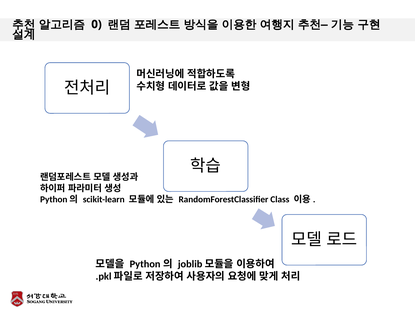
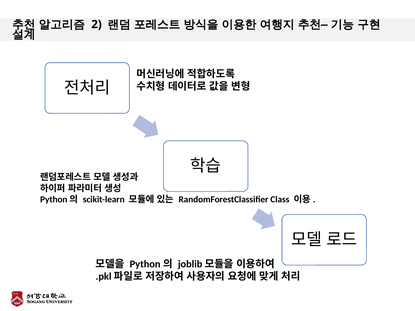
0: 0 -> 2 (97, 24)
